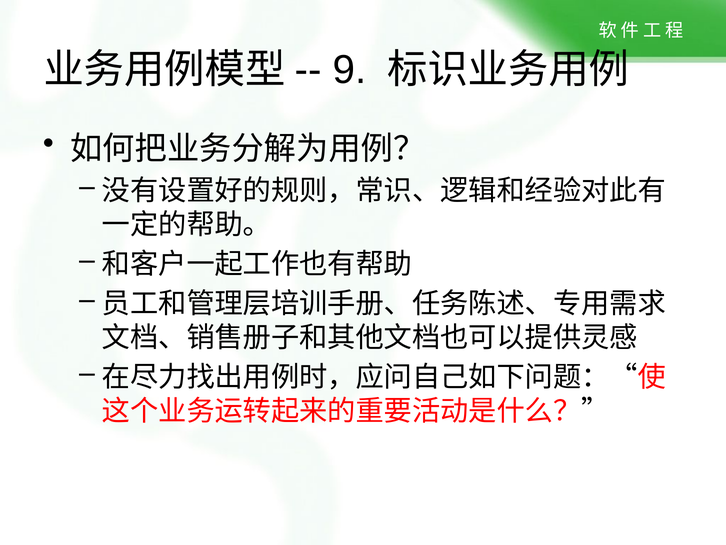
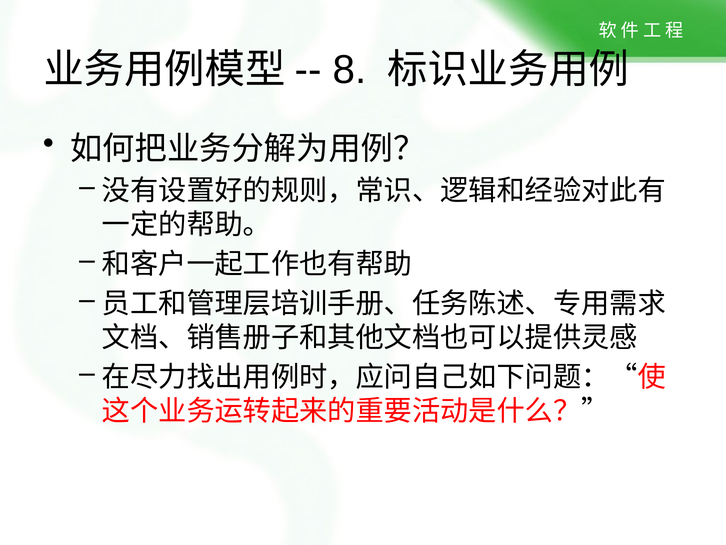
9: 9 -> 8 (350, 70)
